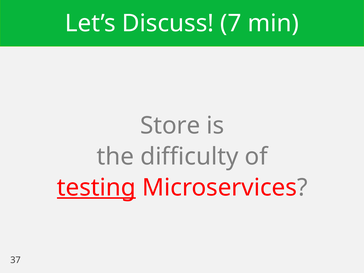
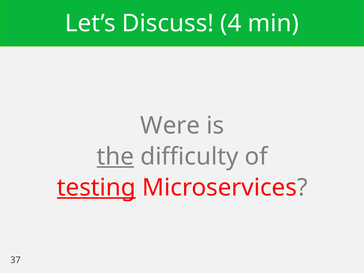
7: 7 -> 4 (231, 23)
Store: Store -> Were (170, 126)
the underline: none -> present (115, 157)
